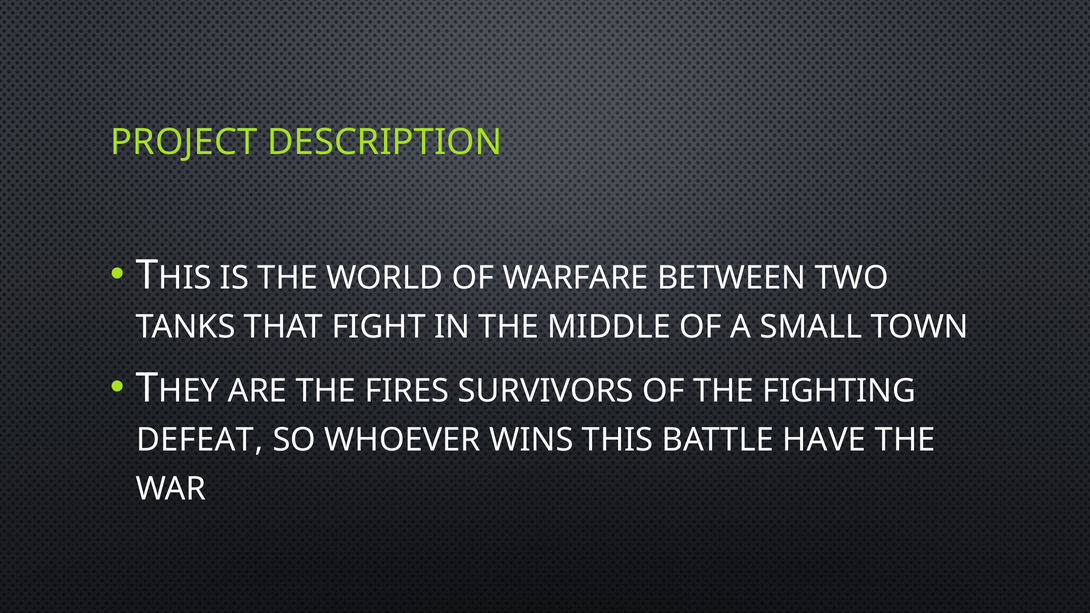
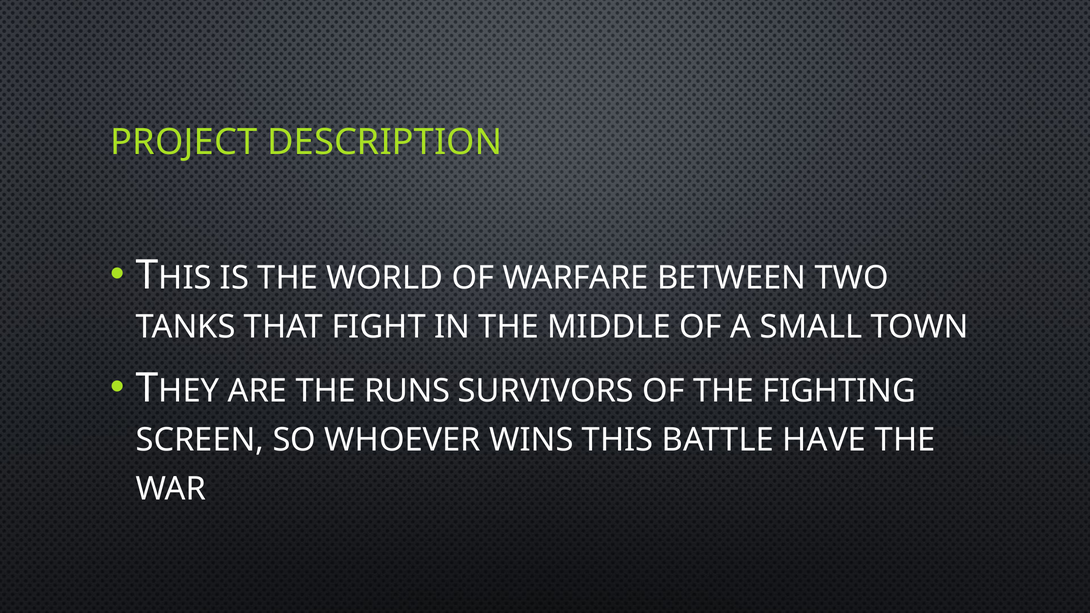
FIRES: FIRES -> RUNS (407, 391)
DEFEAT: DEFEAT -> SCREEN (200, 440)
